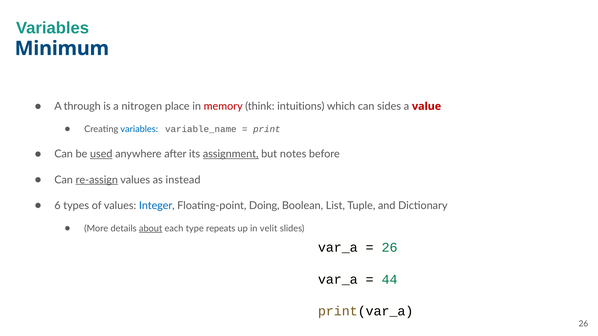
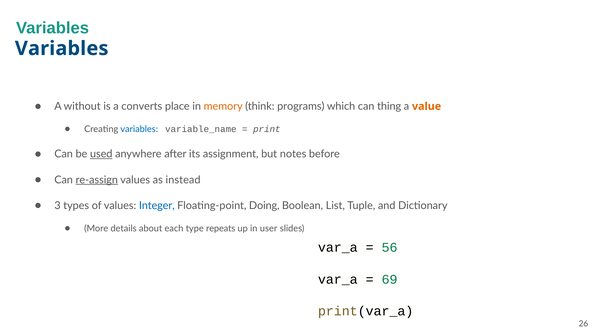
Minimum: Minimum -> Variables (62, 49)
through: through -> without (82, 106)
nitrogen: nitrogen -> converts (142, 106)
memory colour: red -> orange (223, 106)
intuitions: intuitions -> programs (301, 106)
sides: sides -> thing (389, 106)
value colour: red -> orange (427, 106)
assignment underline: present -> none (231, 154)
6: 6 -> 3 (57, 206)
about underline: present -> none (151, 229)
velit: velit -> user (269, 229)
26: 26 -> 56 (390, 248)
44: 44 -> 69 (390, 280)
